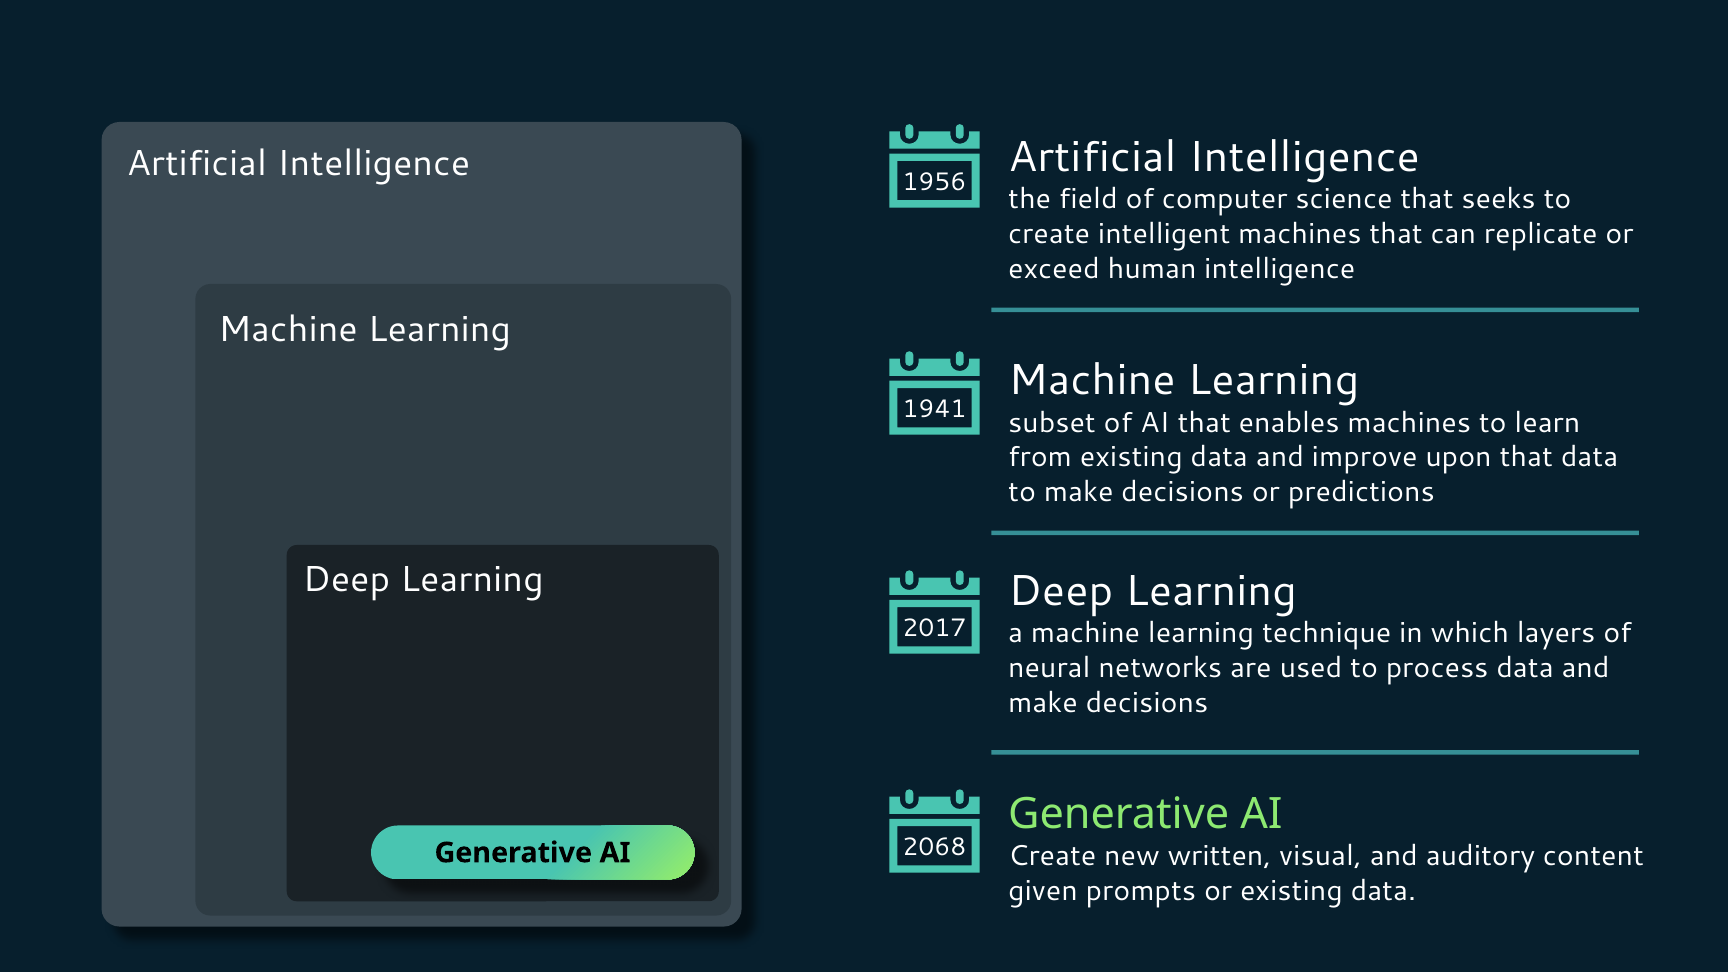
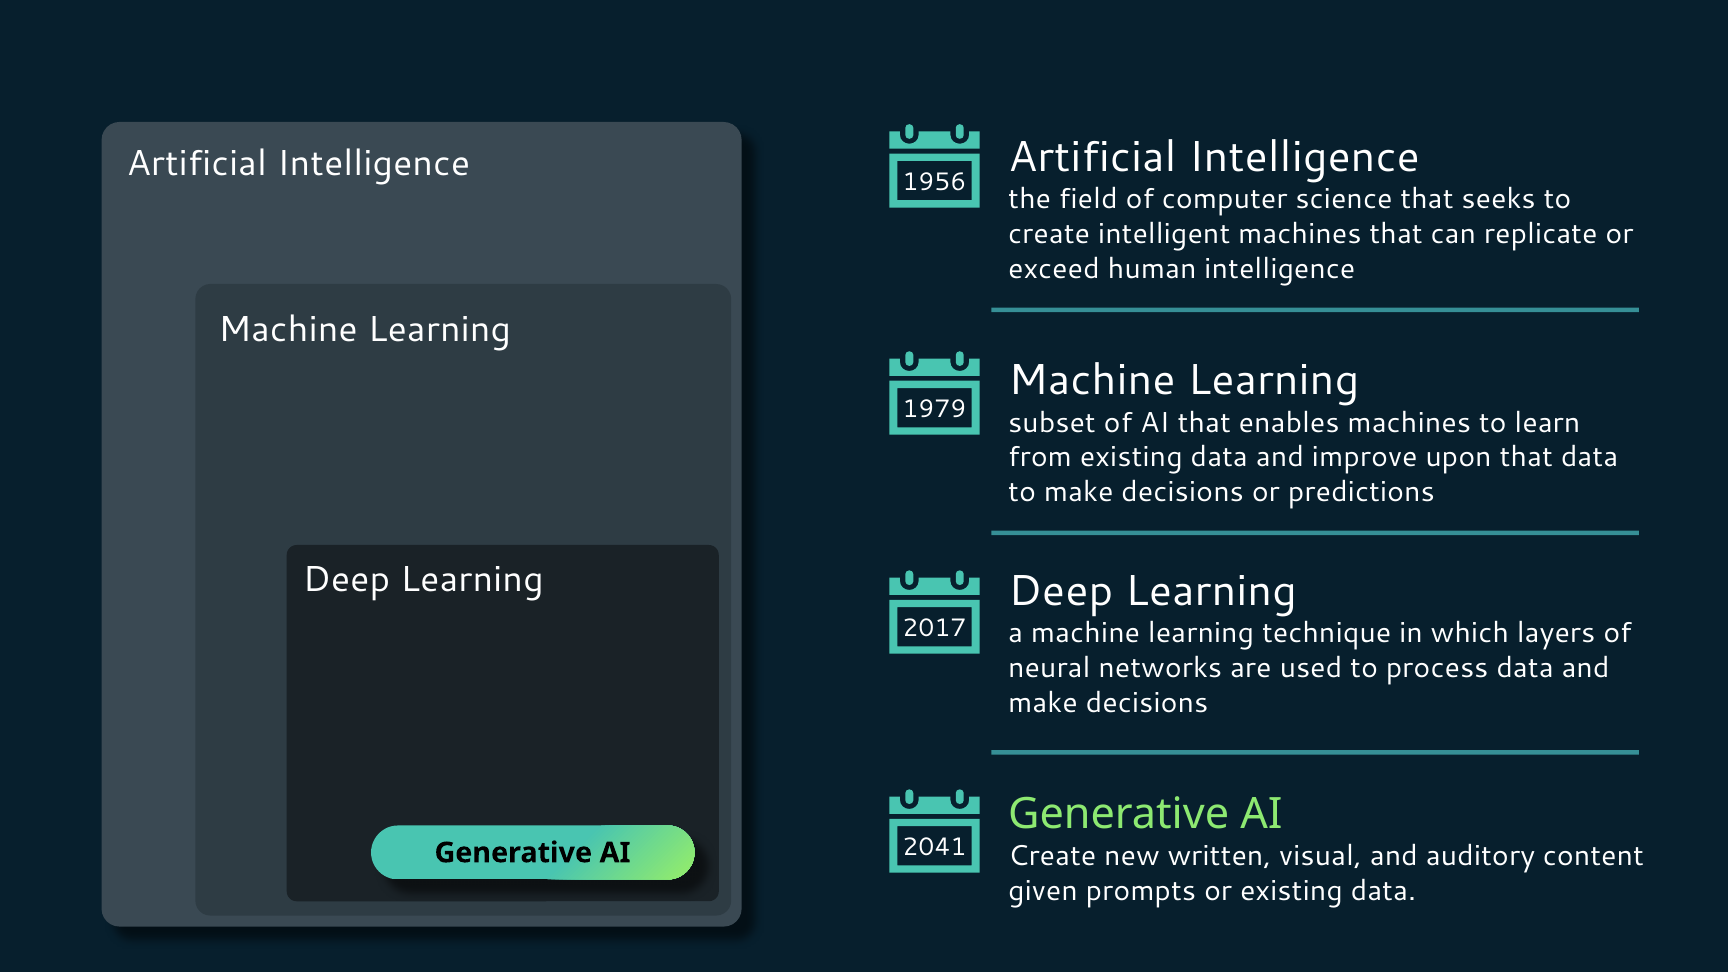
1941: 1941 -> 1979 (934, 409)
2068: 2068 -> 2041 (934, 847)
